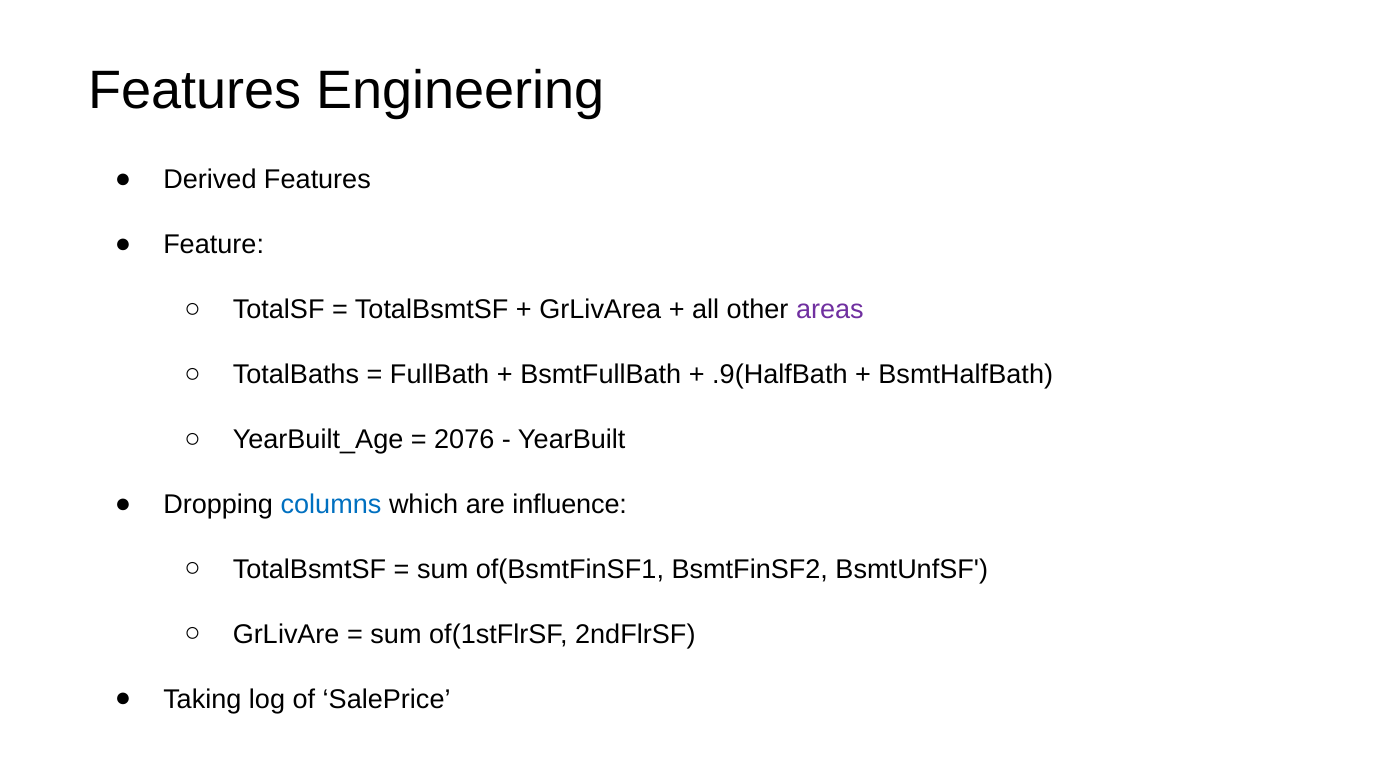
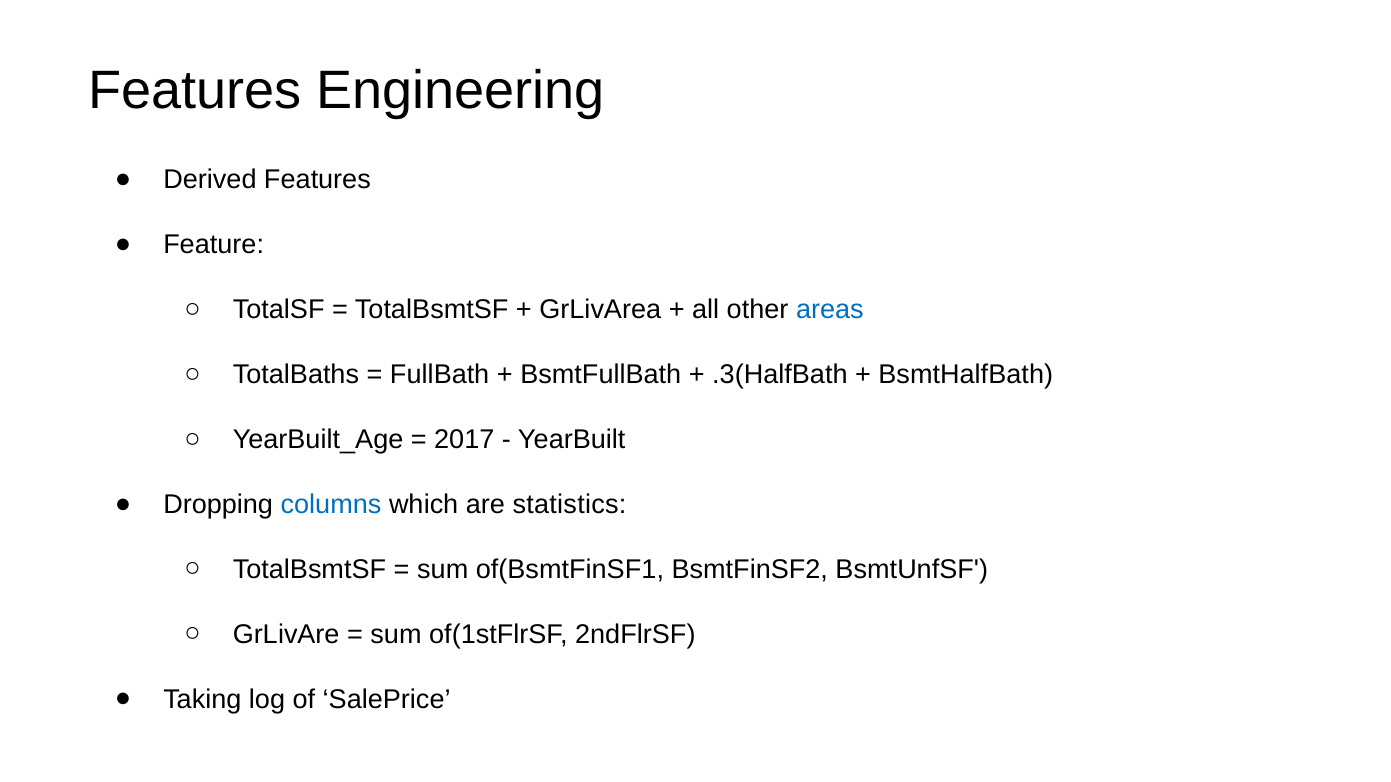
areas colour: purple -> blue (830, 310)
.9(HalfBath: .9(HalfBath -> .3(HalfBath (780, 375)
2076: 2076 -> 2017 (464, 440)
influence: influence -> statistics (569, 505)
